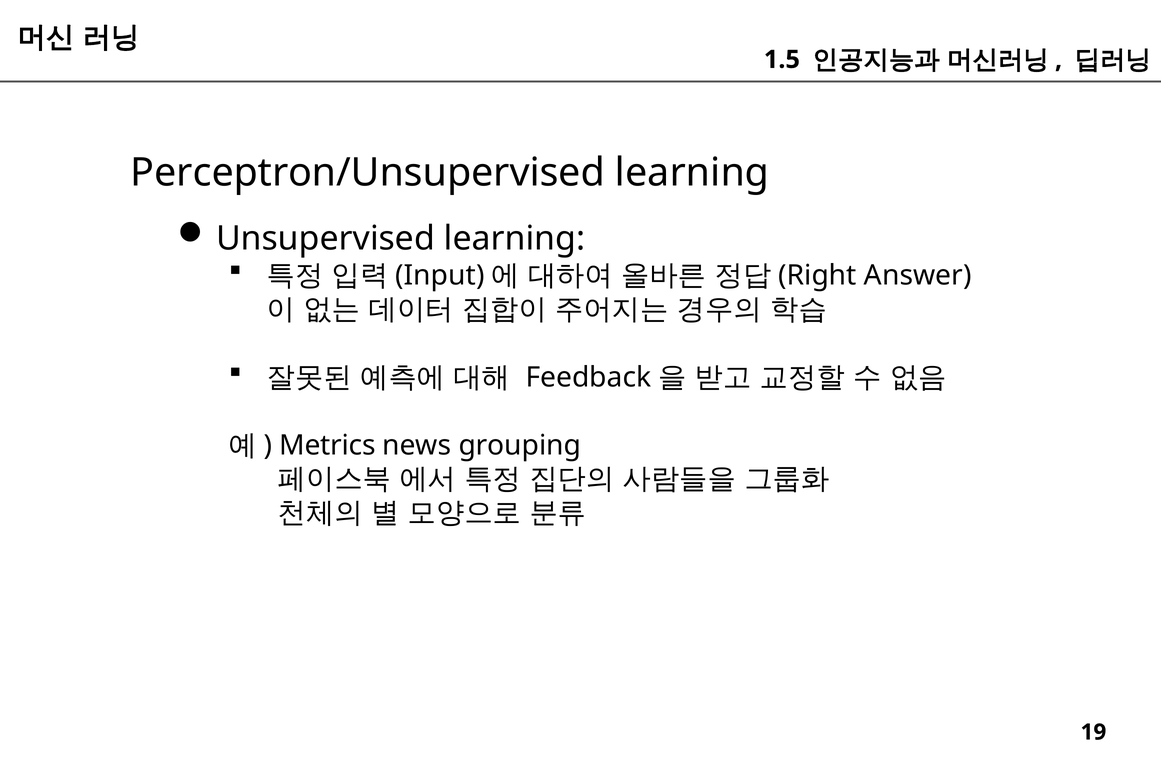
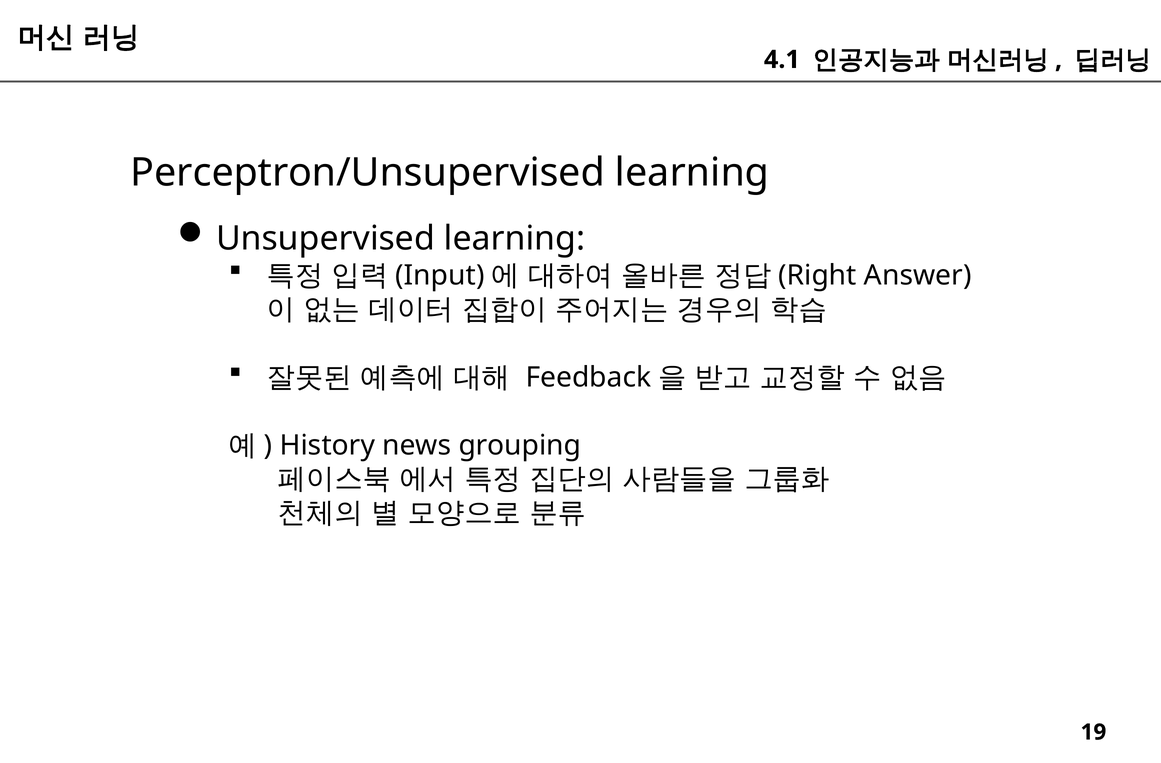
1.5: 1.5 -> 4.1 (782, 60)
Metrics: Metrics -> History (327, 445)
